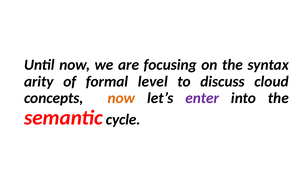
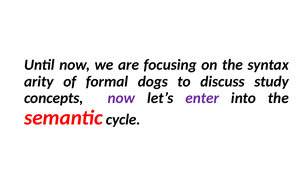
level: level -> dogs (153, 81)
cloud: cloud -> study (272, 81)
now colour: orange -> purple (121, 98)
